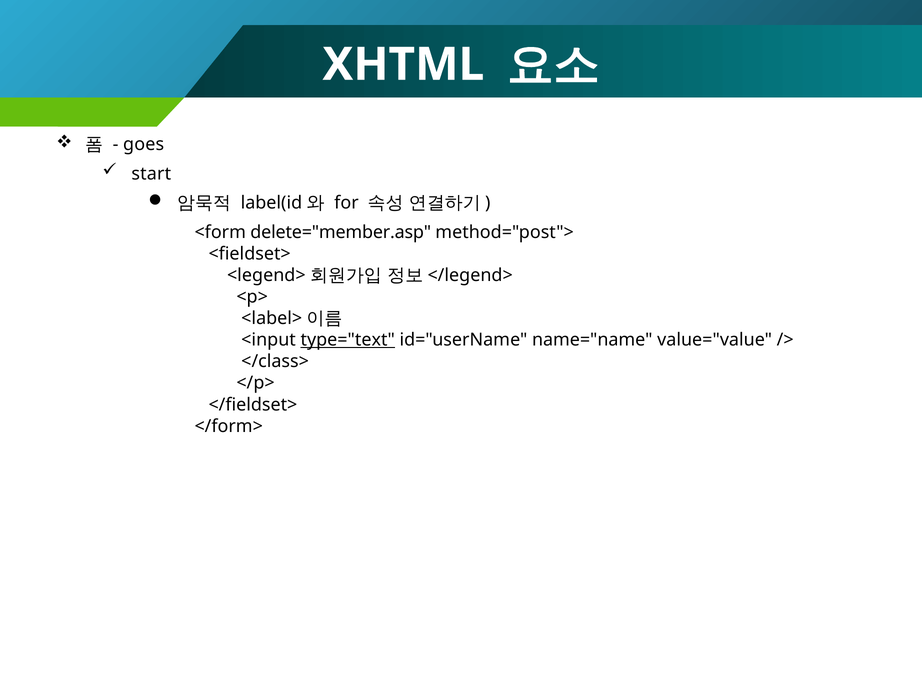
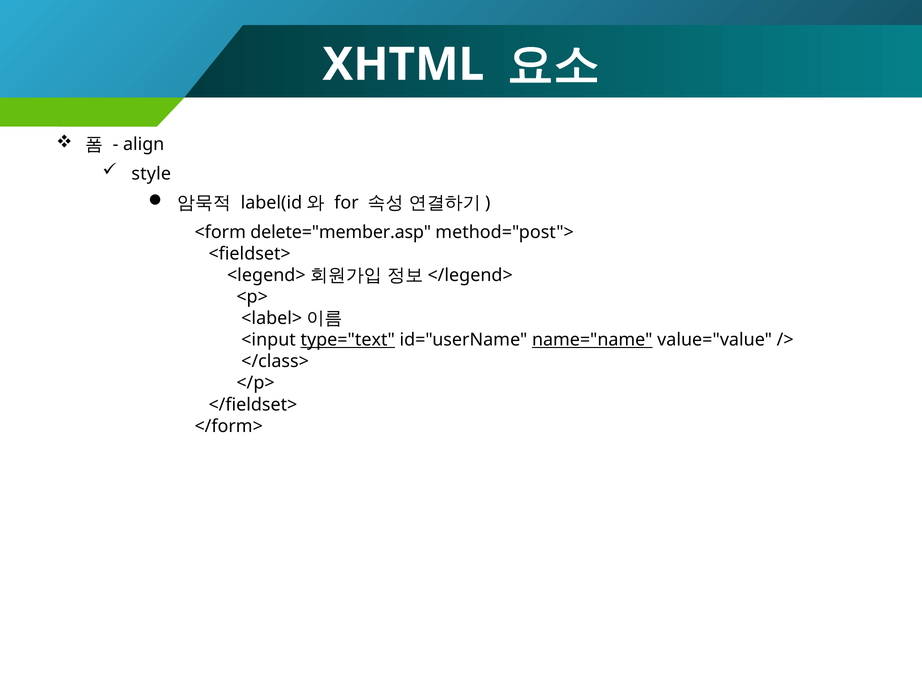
goes: goes -> align (144, 144)
start: start -> style (151, 174)
name="name underline: none -> present (592, 340)
